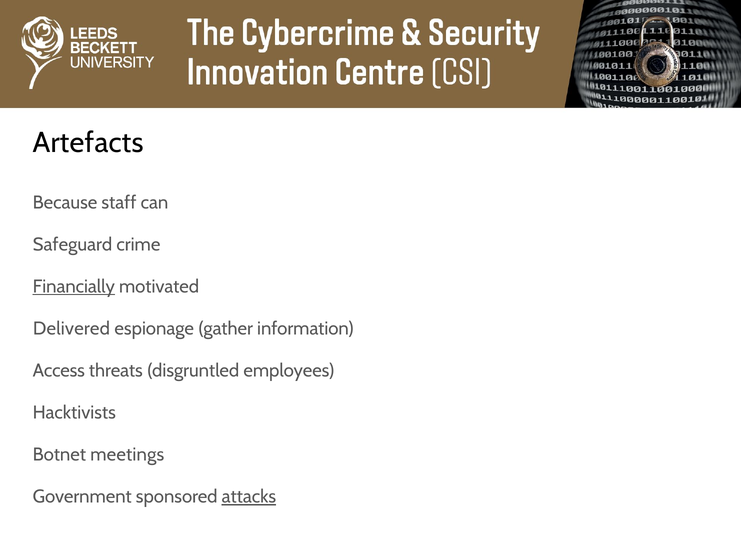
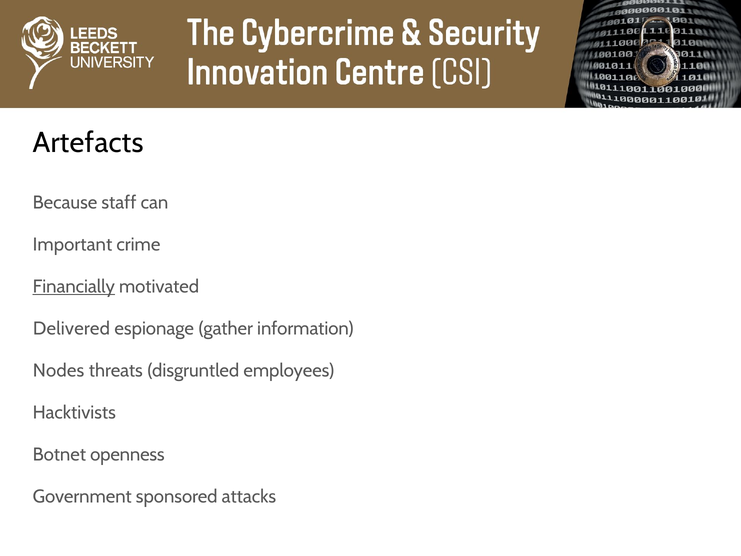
Safeguard: Safeguard -> Important (72, 245)
Access: Access -> Nodes (59, 371)
meetings: meetings -> openness (127, 455)
attacks underline: present -> none (249, 497)
